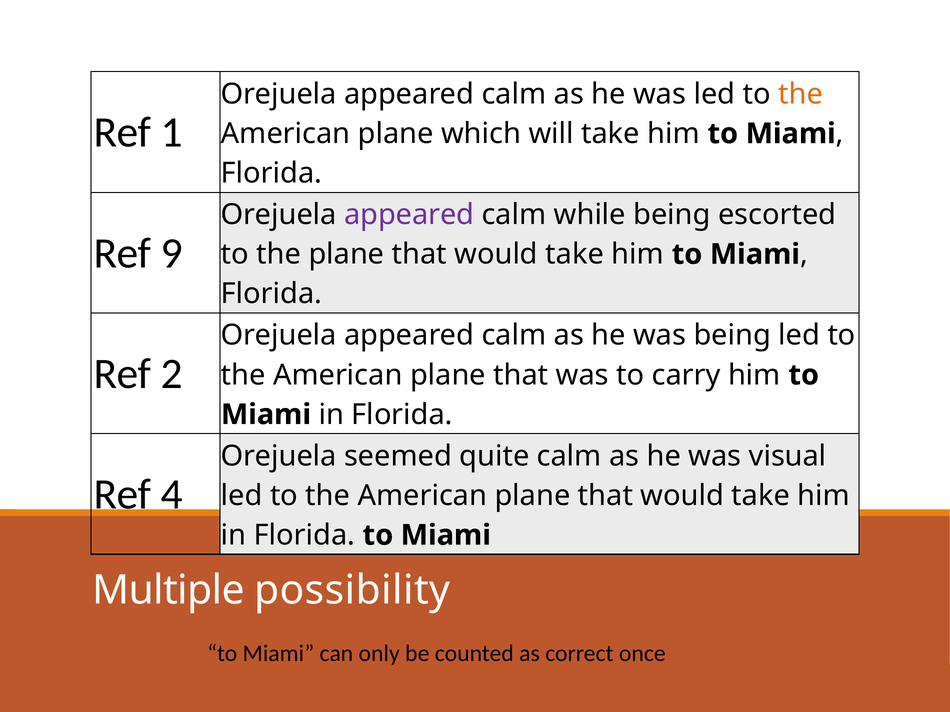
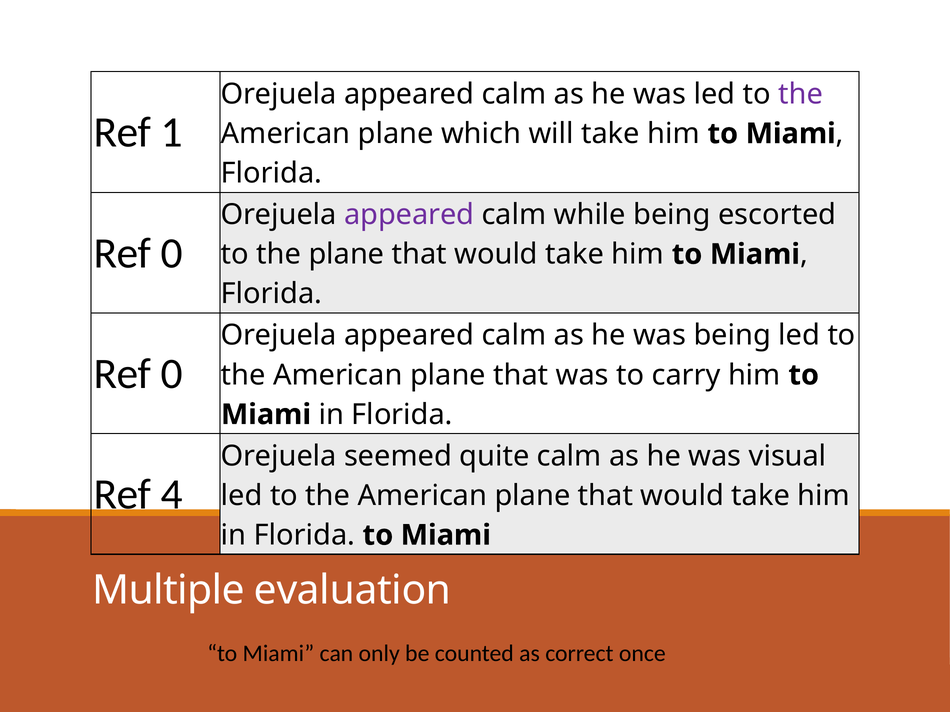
the colour: orange -> purple (801, 94)
9: 9 -> 0 (172, 253)
2: 2 -> 0 (172, 374)
possibility: possibility -> evaluation (353, 591)
